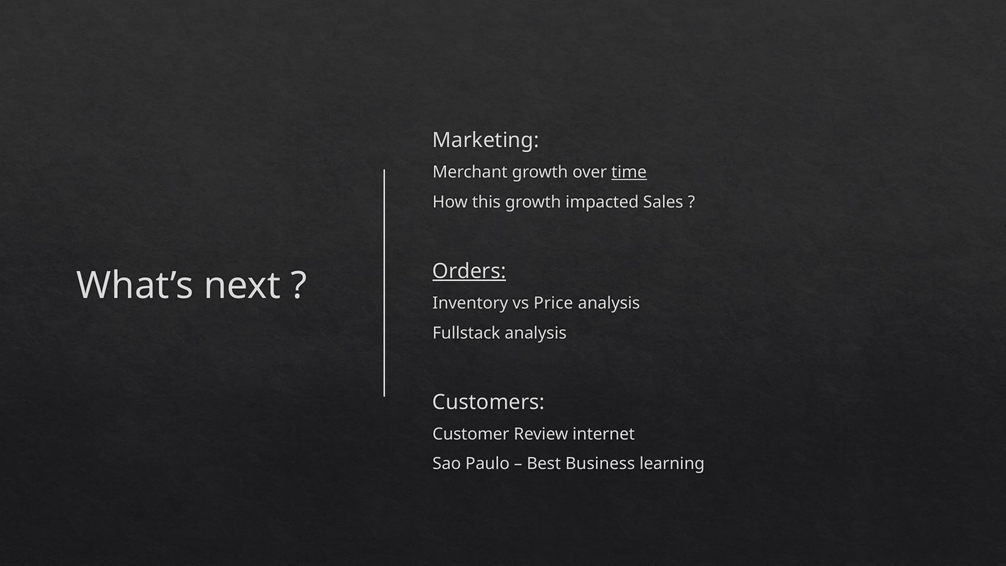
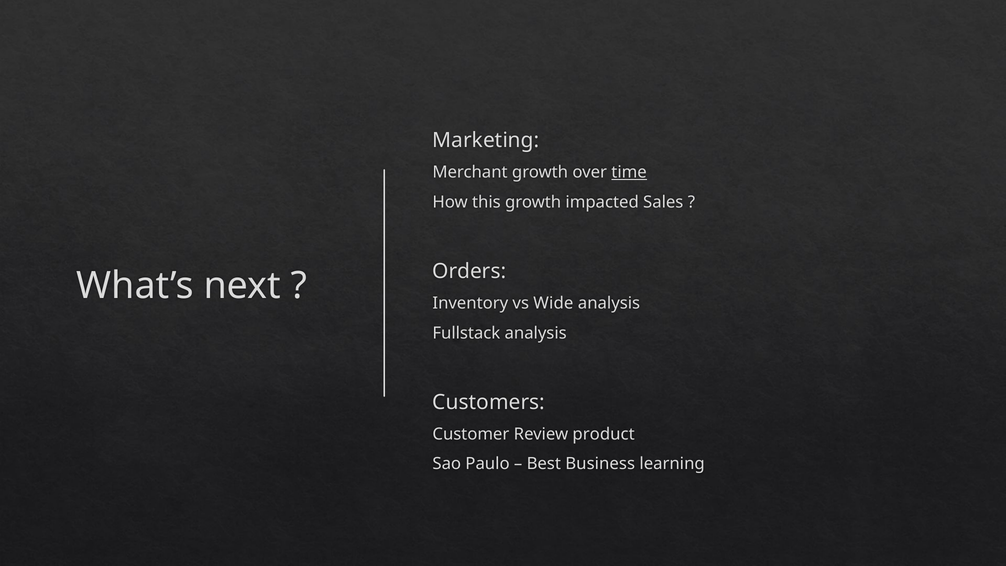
Orders underline: present -> none (469, 271)
Price: Price -> Wide (553, 303)
internet: internet -> product (604, 434)
